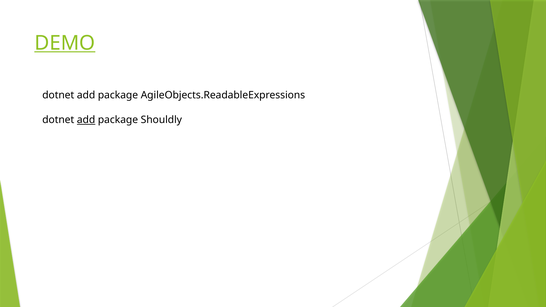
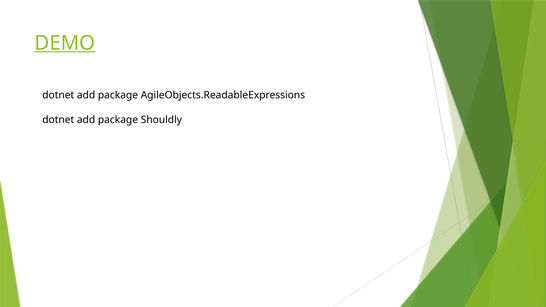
add underline: present -> none (86, 120)
